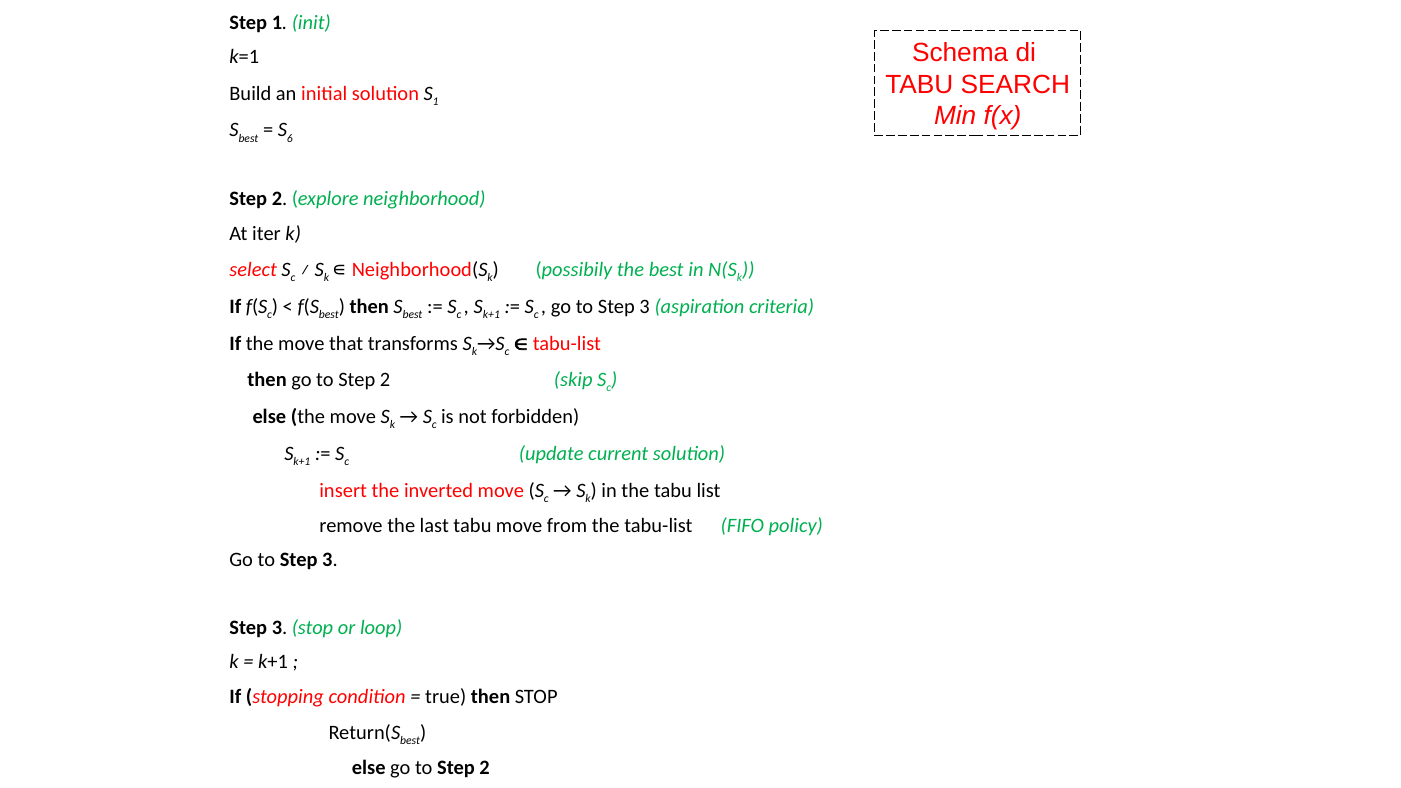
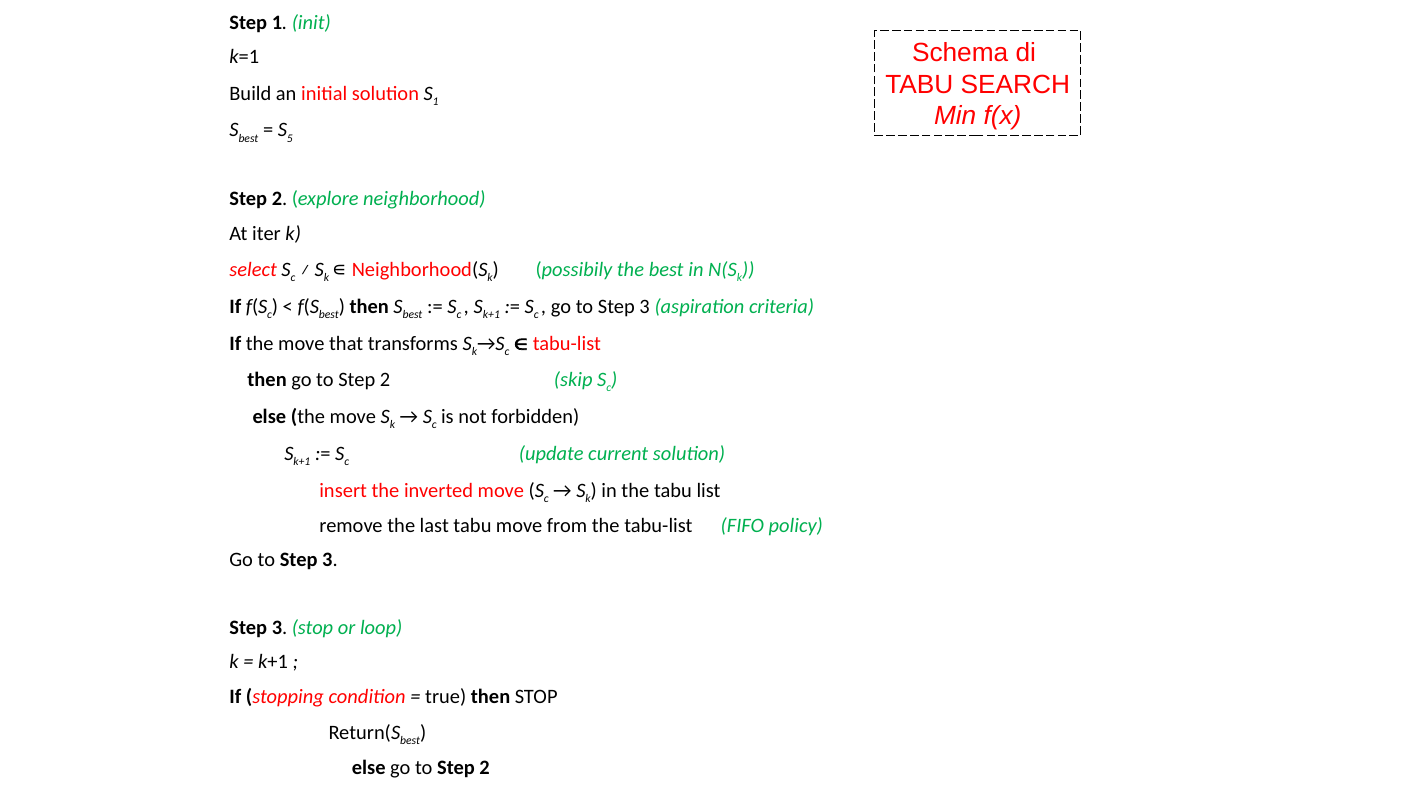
6: 6 -> 5 (290, 138)
